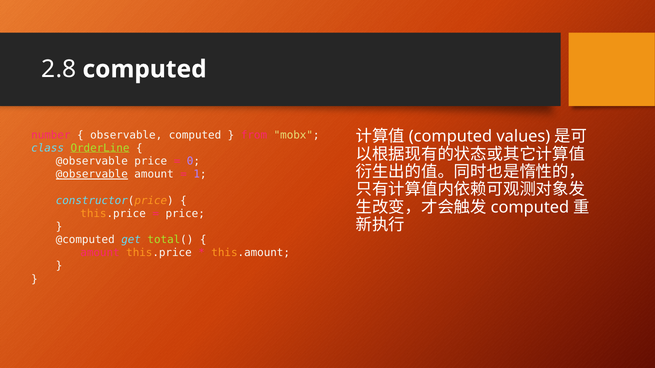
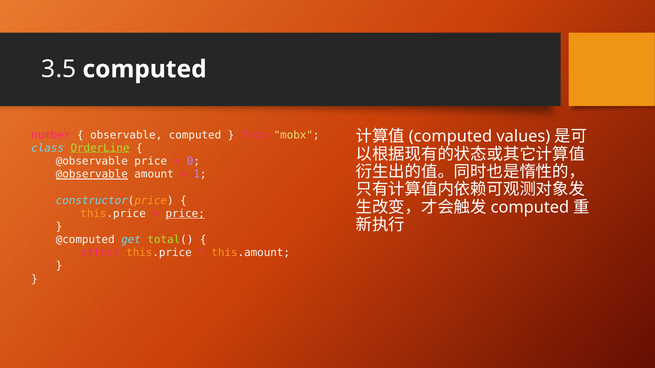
2.8: 2.8 -> 3.5 (59, 69)
price underline: none -> present (185, 214)
amount: amount -> effect (100, 253)
